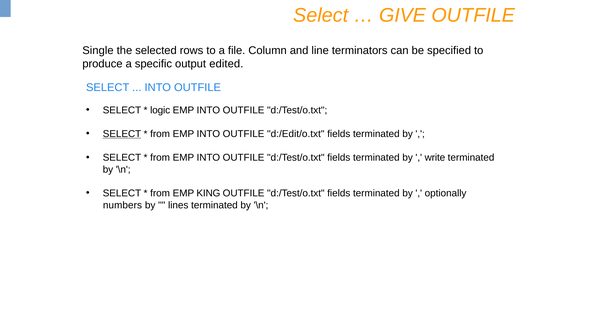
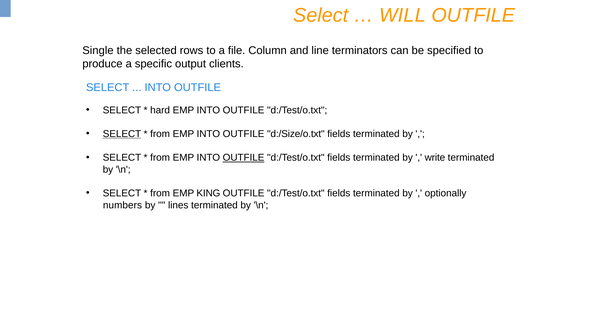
GIVE: GIVE -> WILL (402, 15)
edited: edited -> clients (226, 64)
logic: logic -> hard (160, 110)
d:/Edit/o.txt: d:/Edit/o.txt -> d:/Size/o.txt (296, 134)
OUTFILE underline: none -> present (244, 158)
